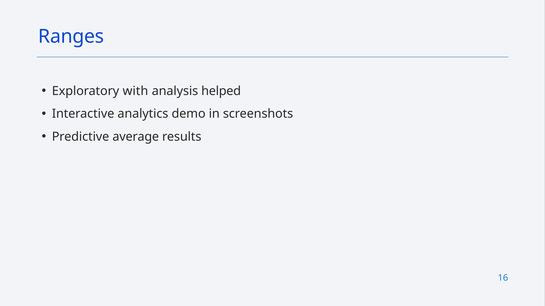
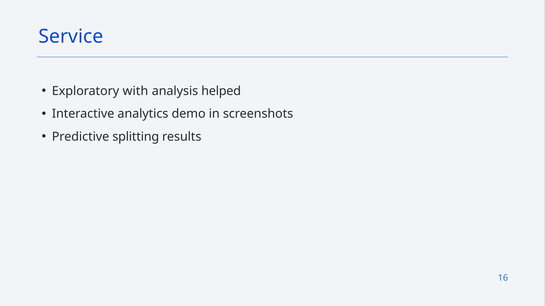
Ranges: Ranges -> Service (71, 36)
average: average -> splitting (136, 137)
